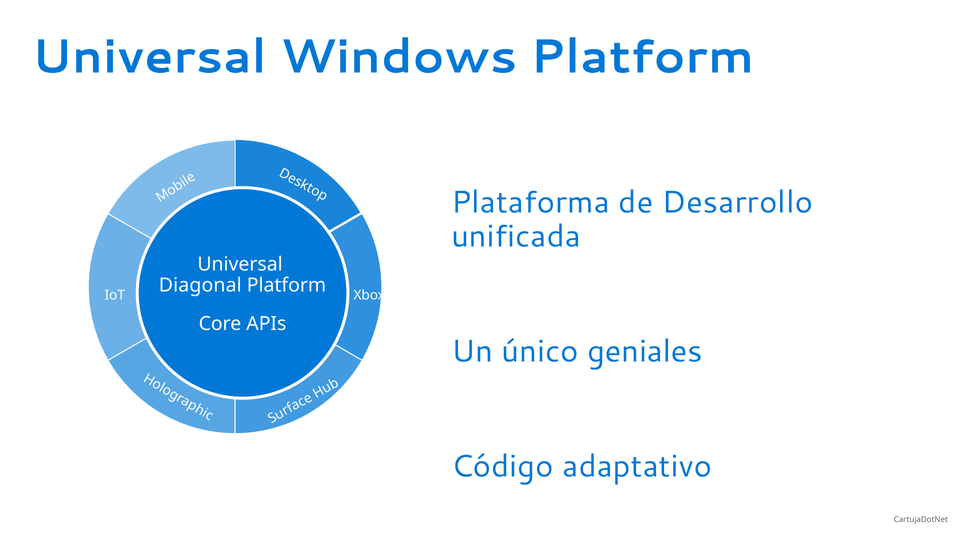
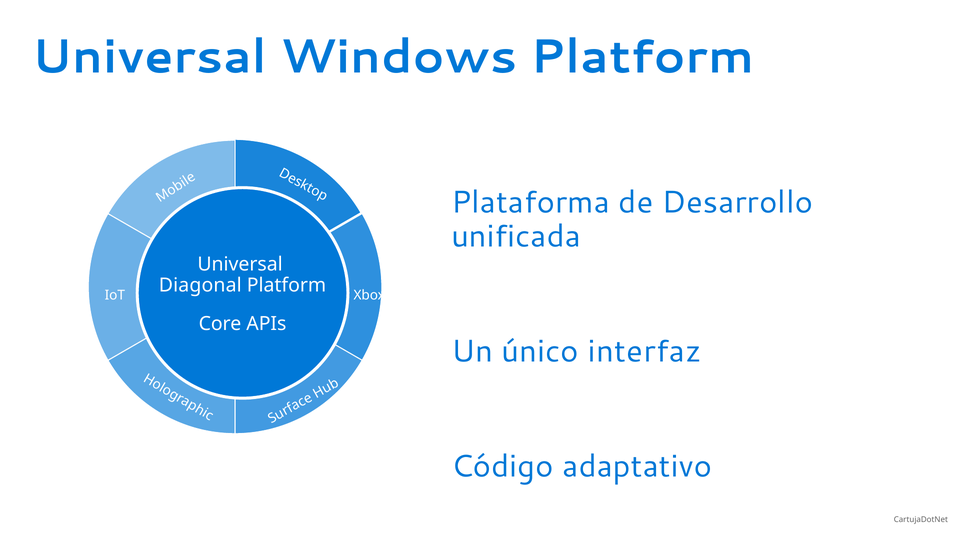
geniales: geniales -> interfaz (645, 352)
